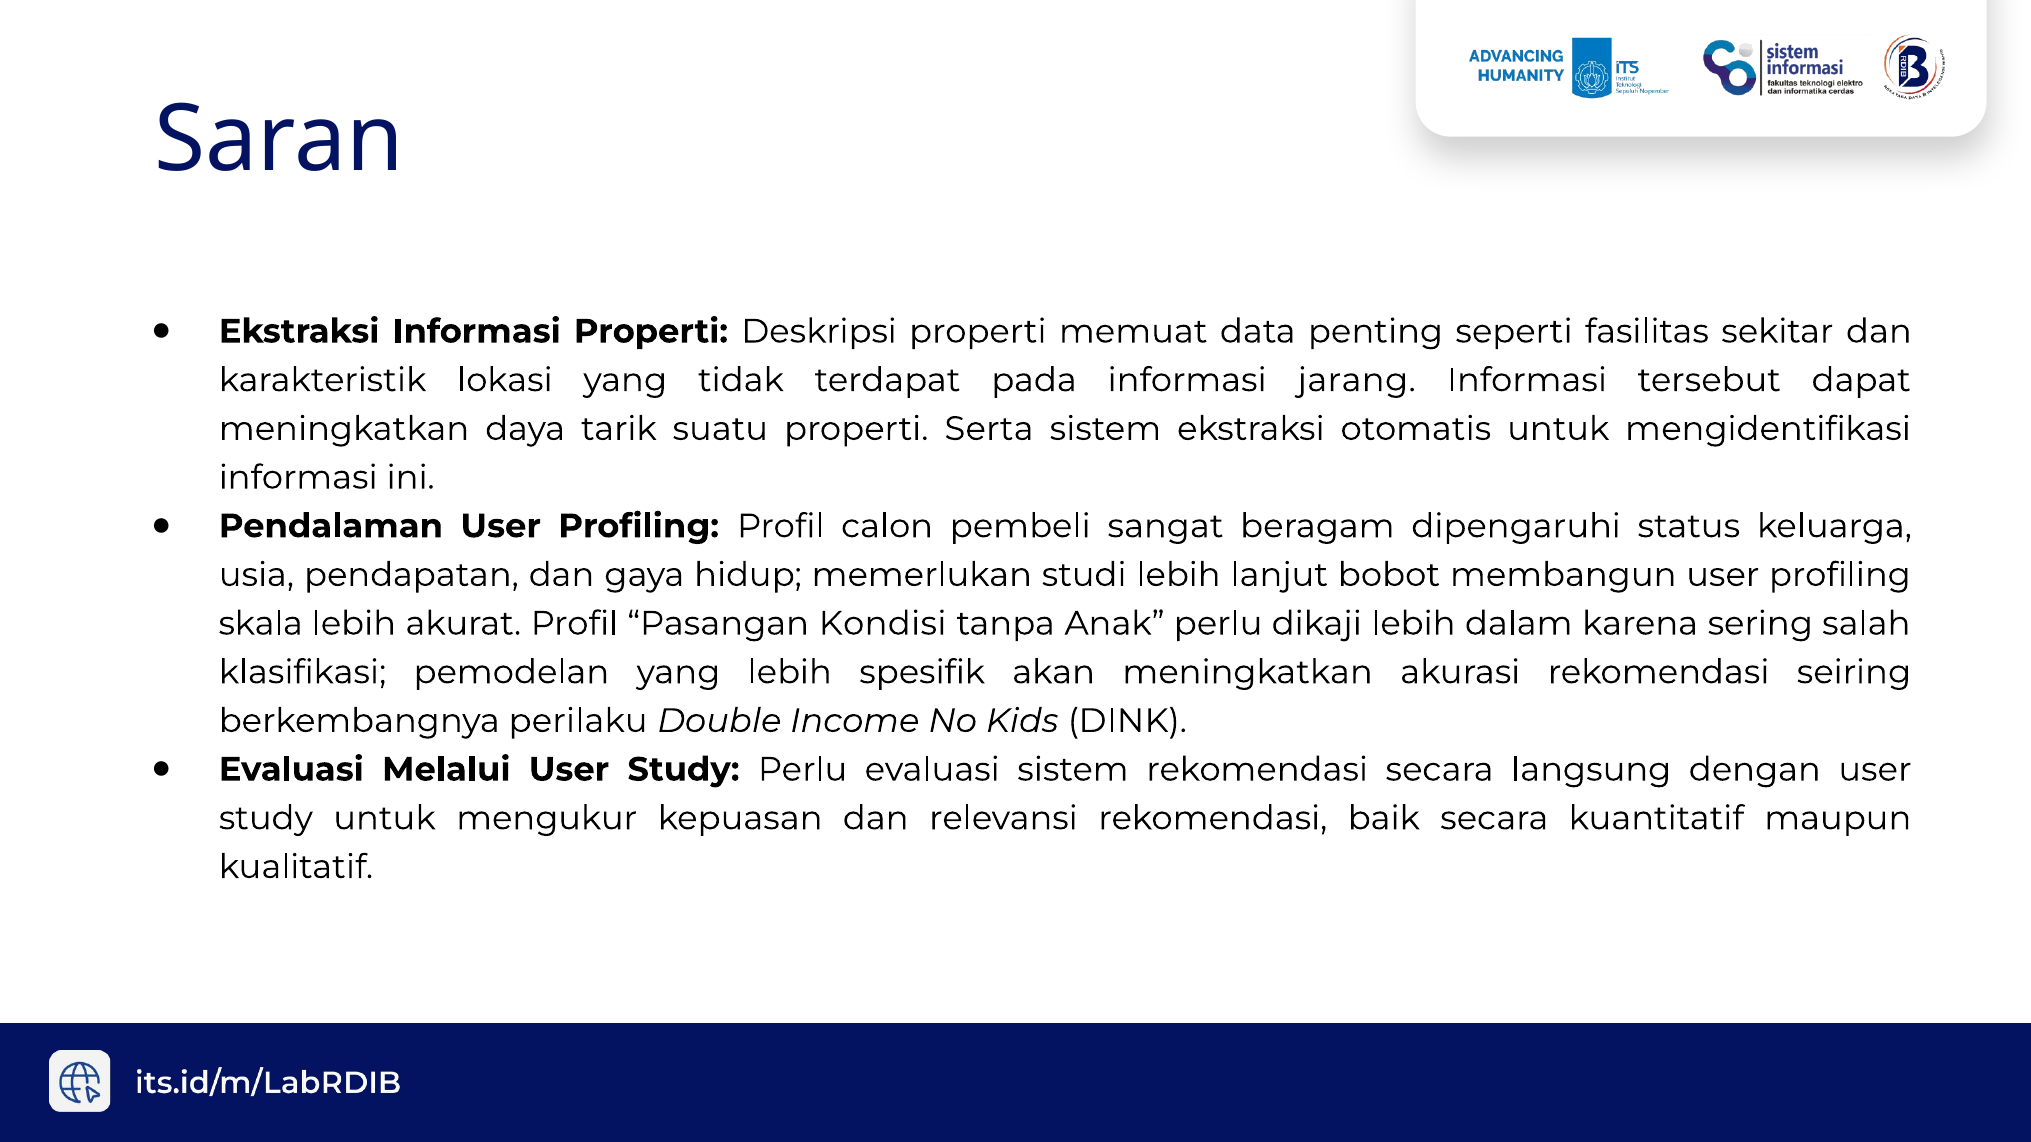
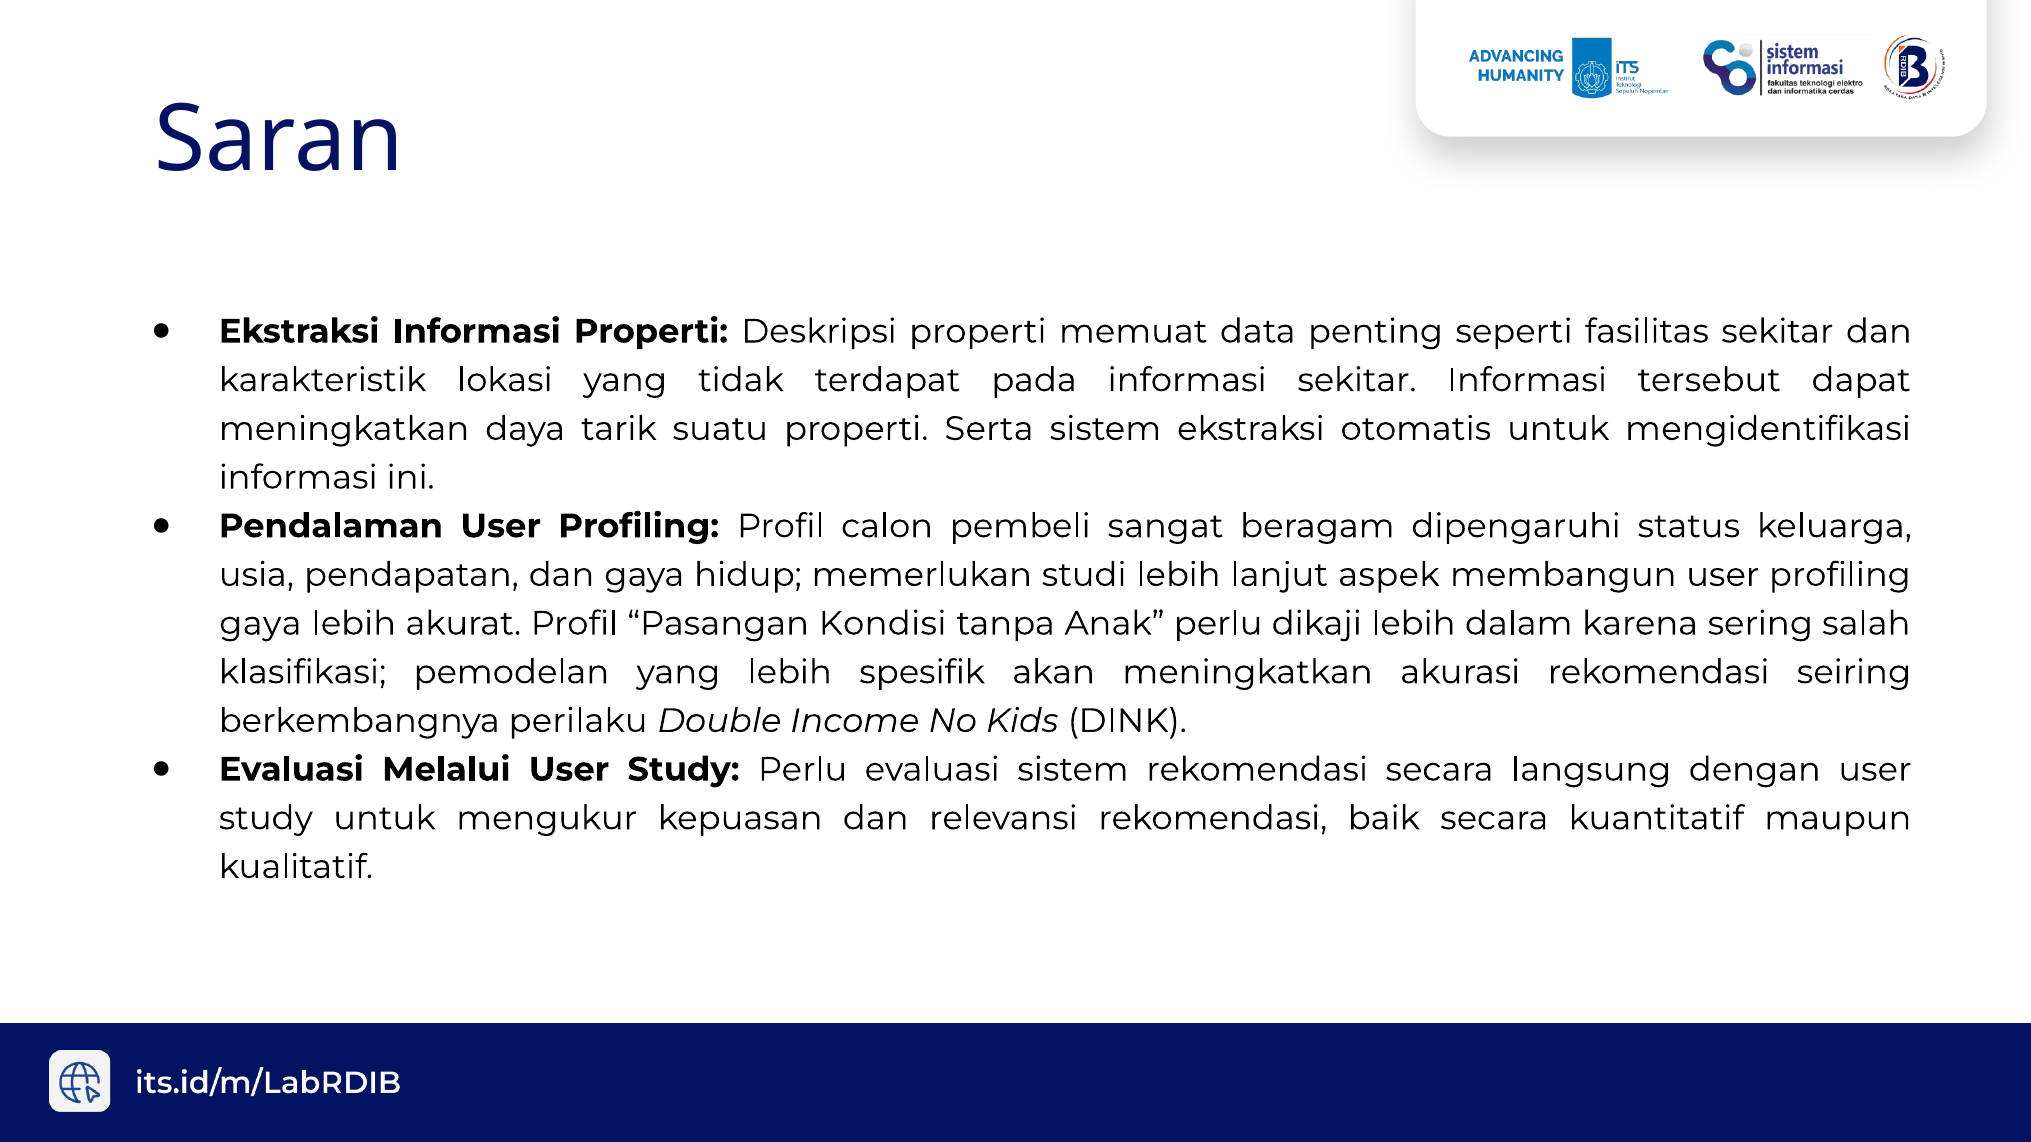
informasi jarang: jarang -> sekitar (1357, 380)
bobot: bobot -> aspek (1389, 575)
skala: skala -> gaya (260, 624)
